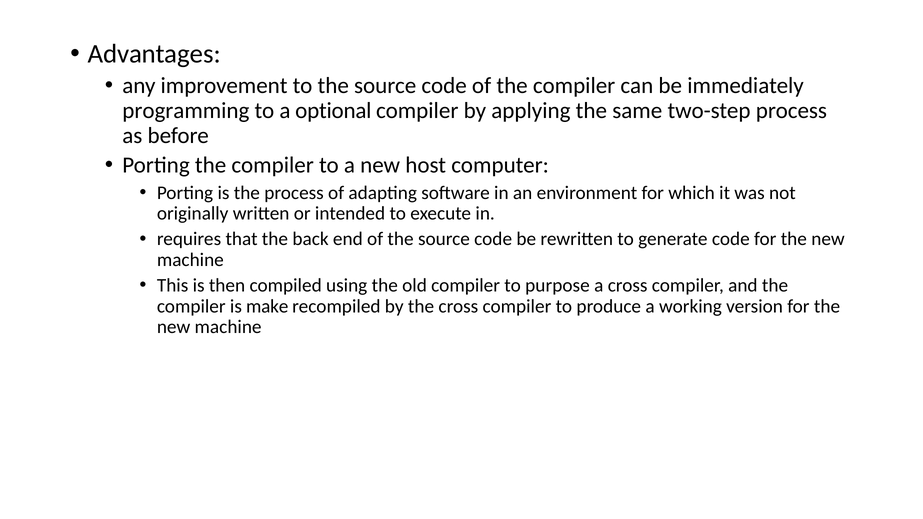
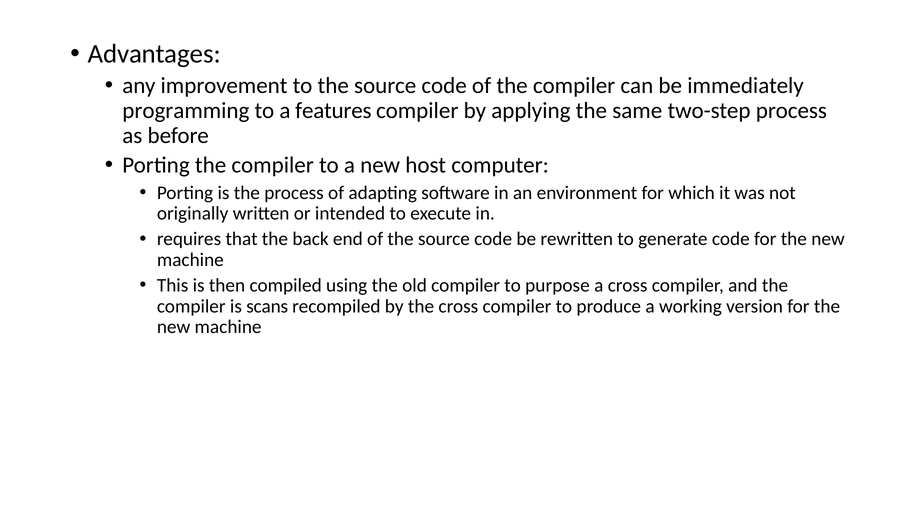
optional: optional -> features (333, 111)
make: make -> scans (267, 306)
